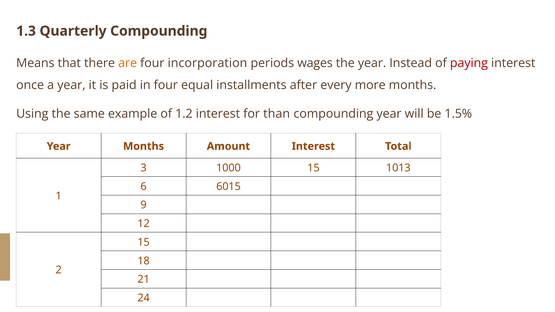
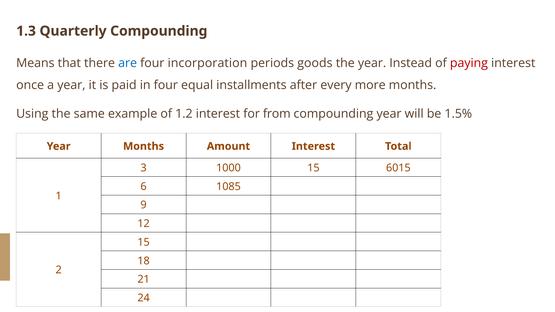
are colour: orange -> blue (128, 63)
wages: wages -> goods (315, 63)
than: than -> from (277, 114)
1013: 1013 -> 6015 (398, 168)
6015: 6015 -> 1085 (229, 187)
